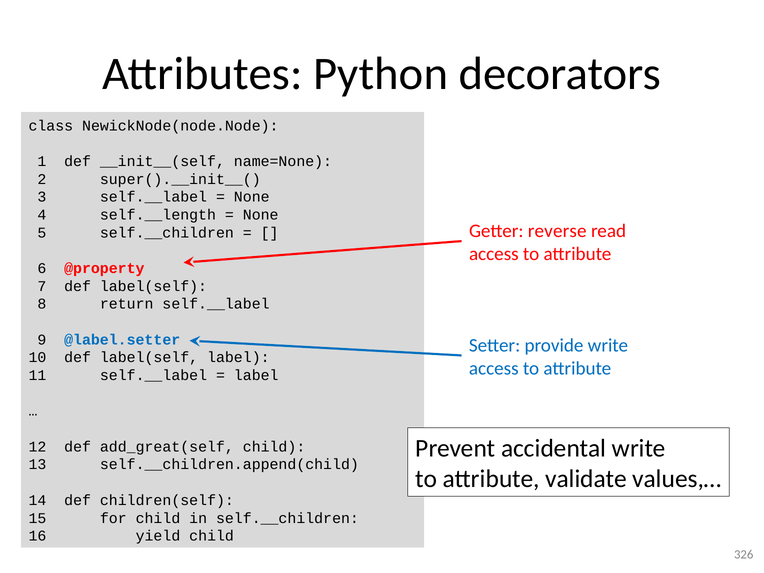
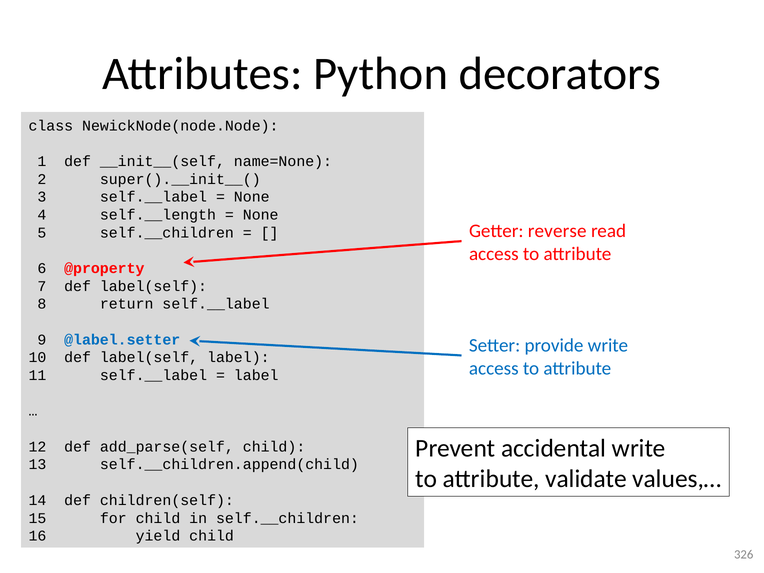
add_great(self: add_great(self -> add_parse(self (167, 447)
